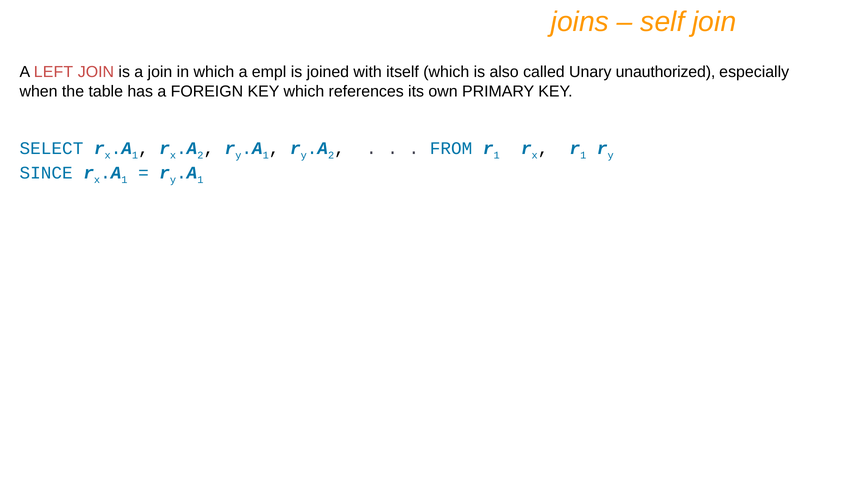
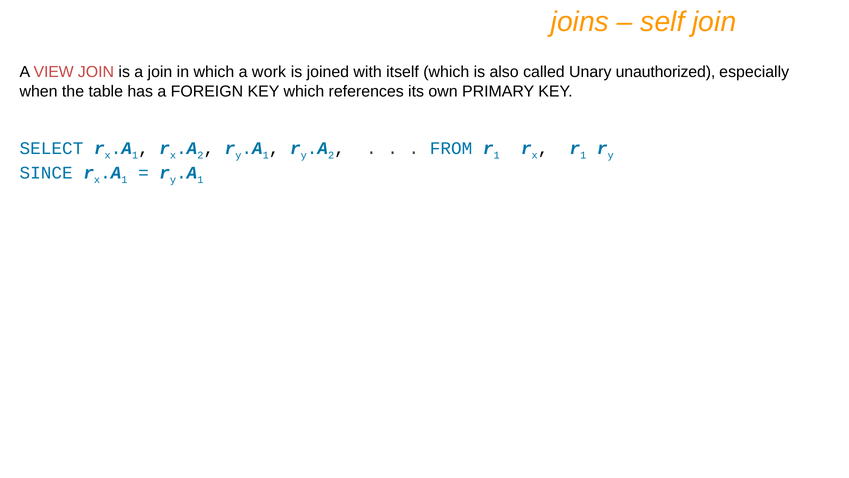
LEFT: LEFT -> VIEW (54, 72)
empl: empl -> work (269, 72)
